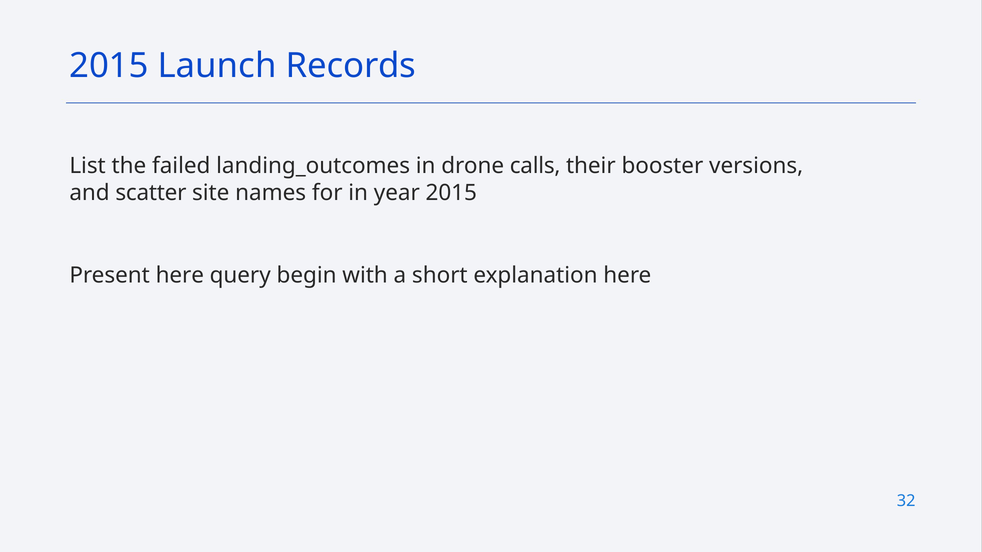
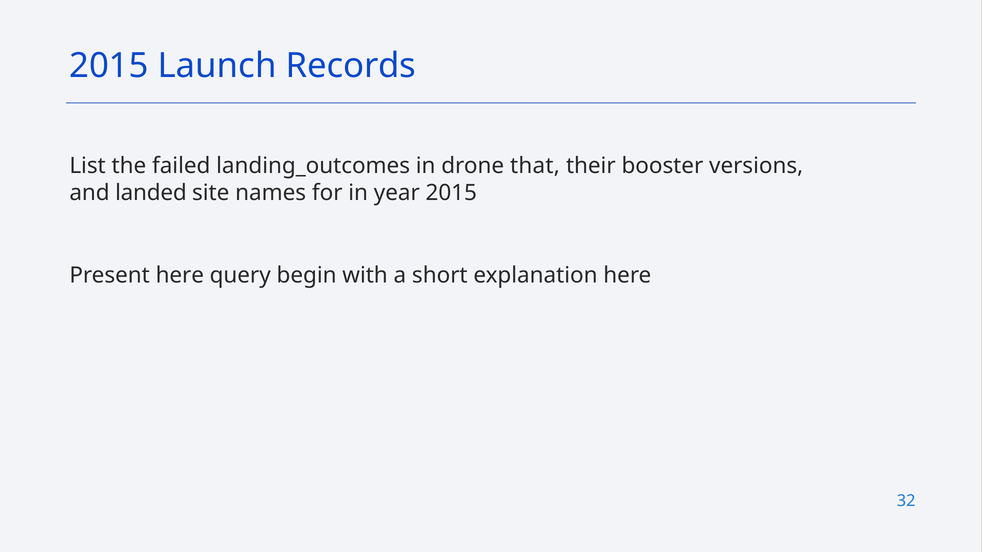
calls: calls -> that (535, 166)
scatter: scatter -> landed (151, 193)
